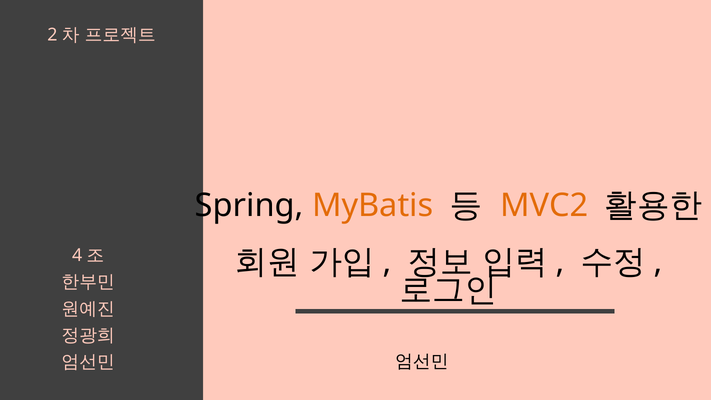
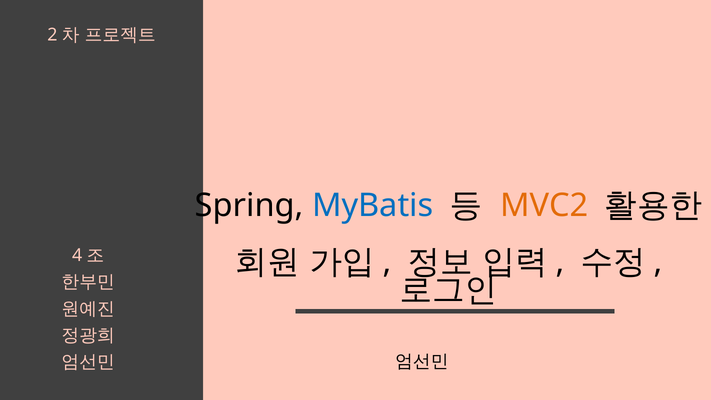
MyBatis colour: orange -> blue (373, 206)
